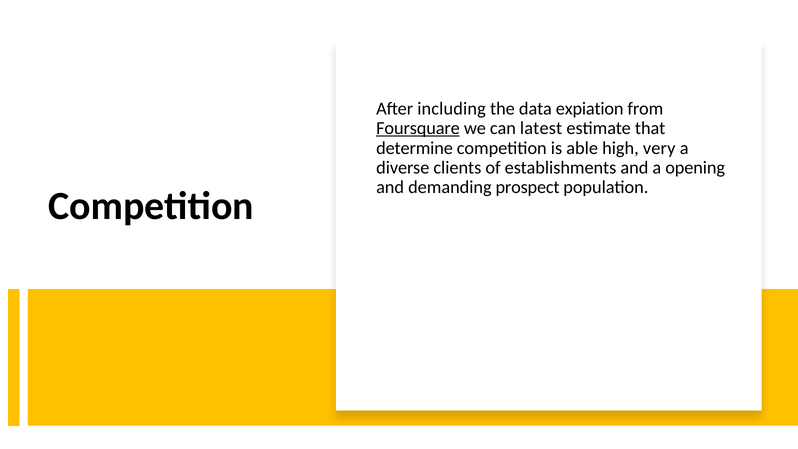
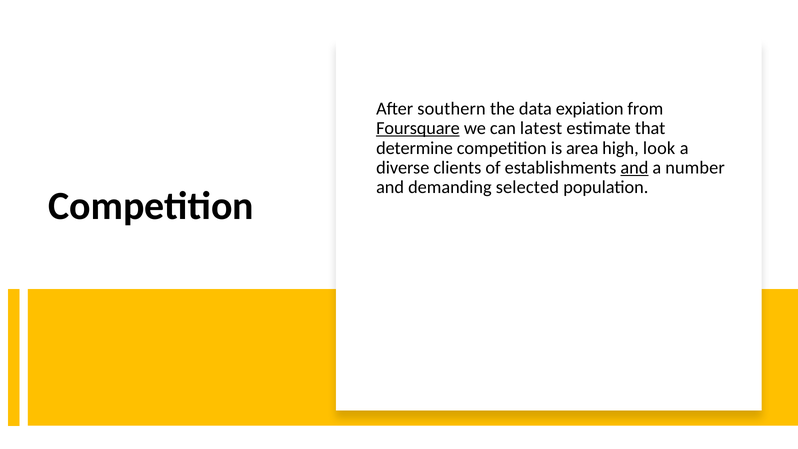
including: including -> southern (452, 109)
able: able -> area (582, 148)
very: very -> look (659, 148)
and underline: none -> present (634, 168)
opening: opening -> number (695, 168)
prospect: prospect -> selected (527, 187)
